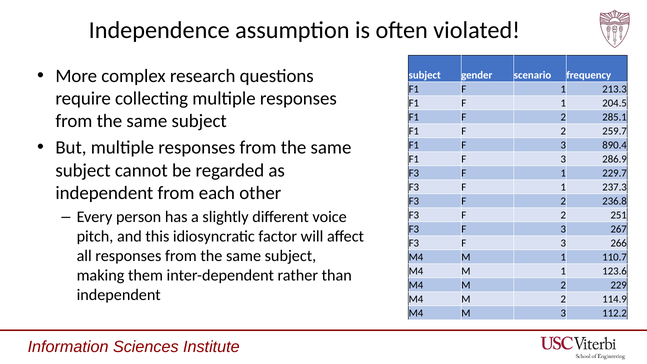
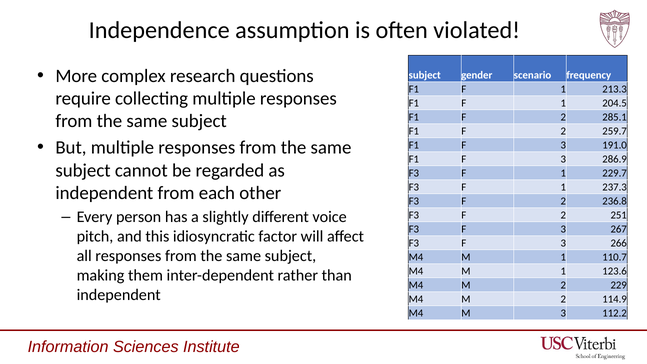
890.4: 890.4 -> 191.0 (615, 145)
